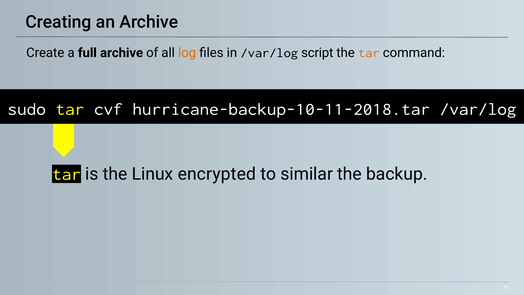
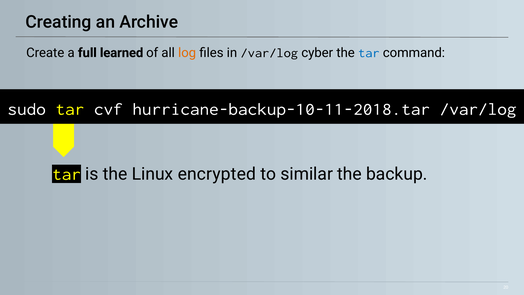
full archive: archive -> learned (122, 53)
script: script -> cyber (317, 53)
tar colour: orange -> blue (369, 53)
